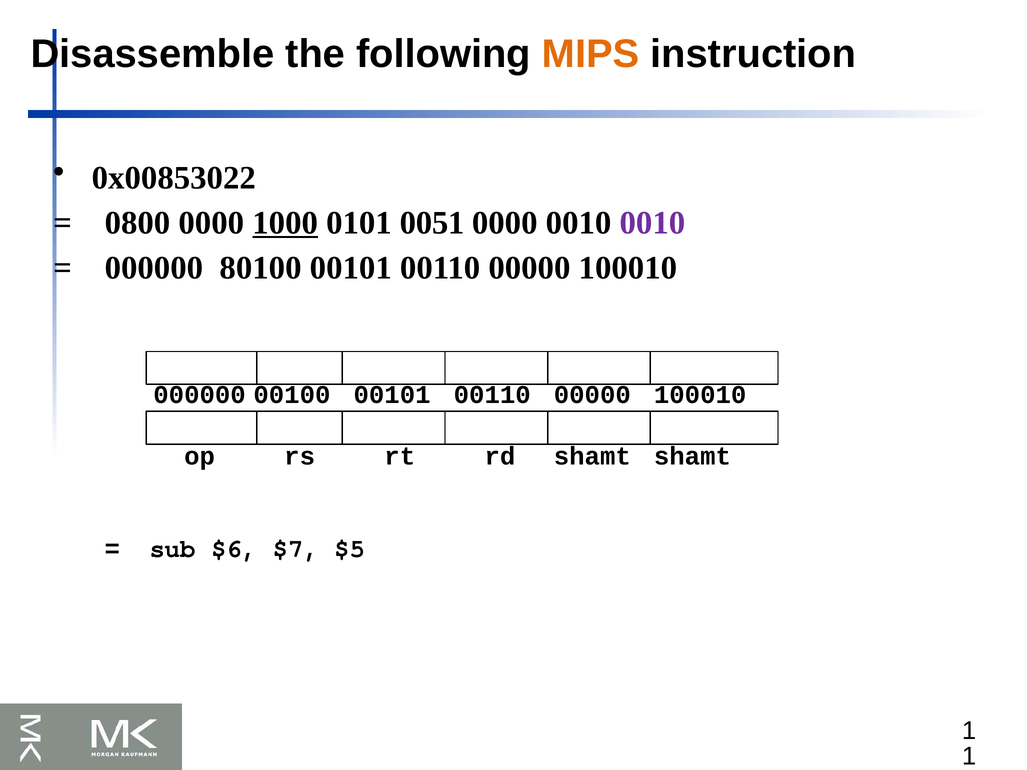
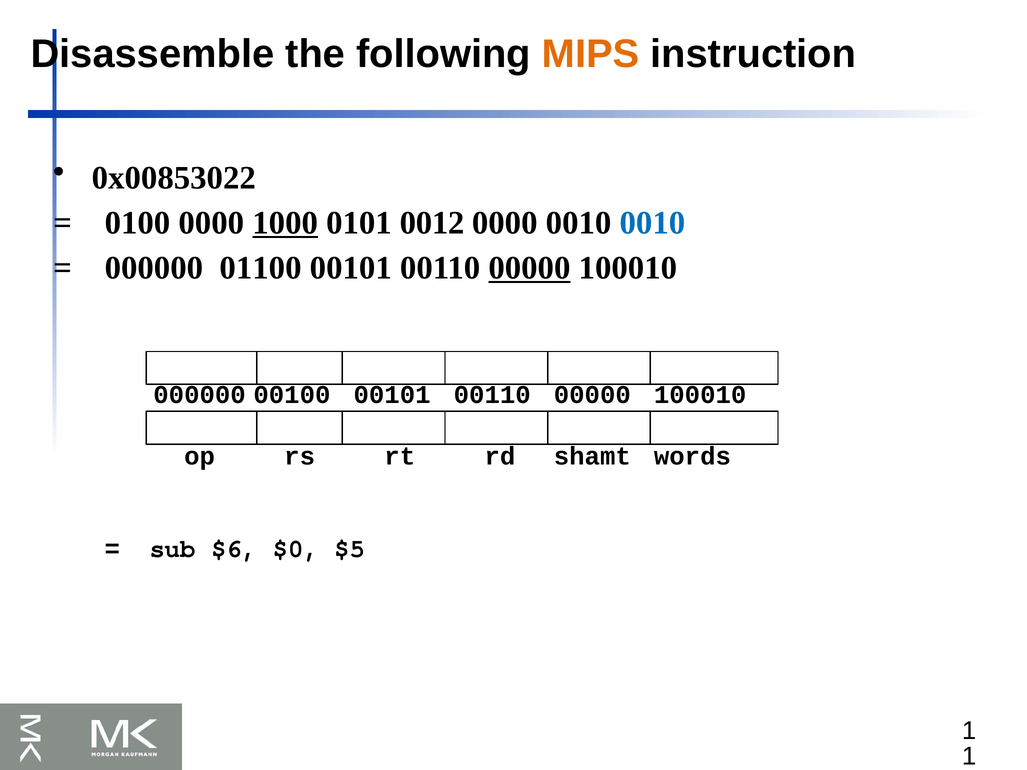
0800: 0800 -> 0100 (137, 223)
0051: 0051 -> 0012 (432, 223)
0010 colour: purple -> blue (652, 223)
80100: 80100 -> 01100 (261, 268)
00000 underline: none -> present (529, 268)
shamt shamt: shamt -> words (692, 457)
$7: $7 -> $0 (296, 549)
